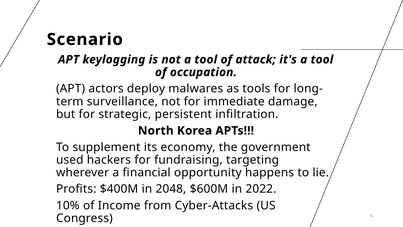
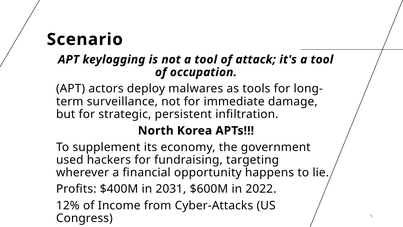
2048: 2048 -> 2031 (171, 189)
10%: 10% -> 12% (68, 205)
